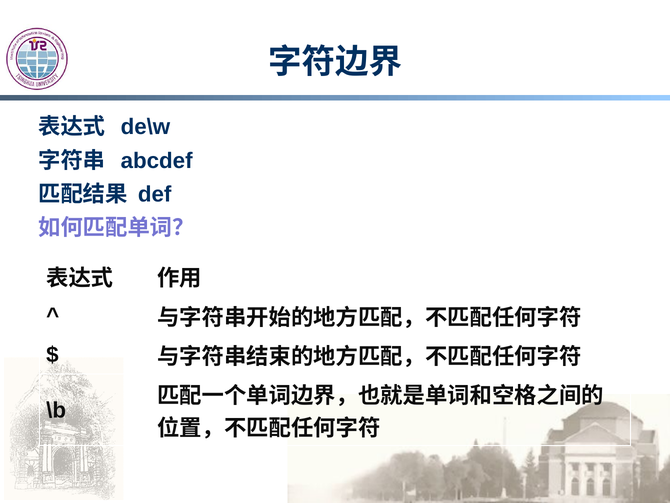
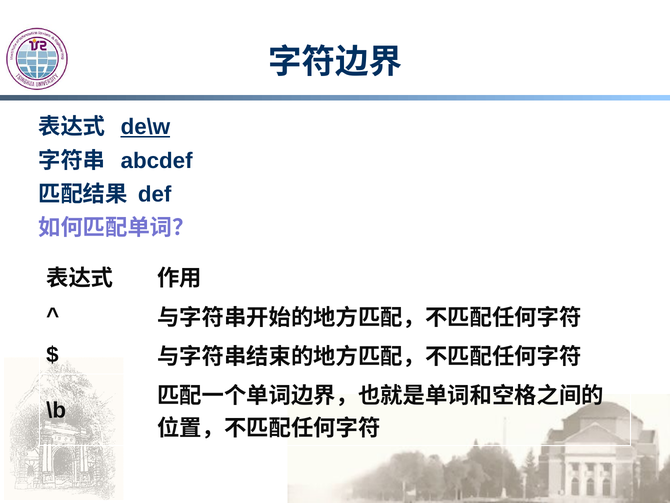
de\w underline: none -> present (145, 127)
